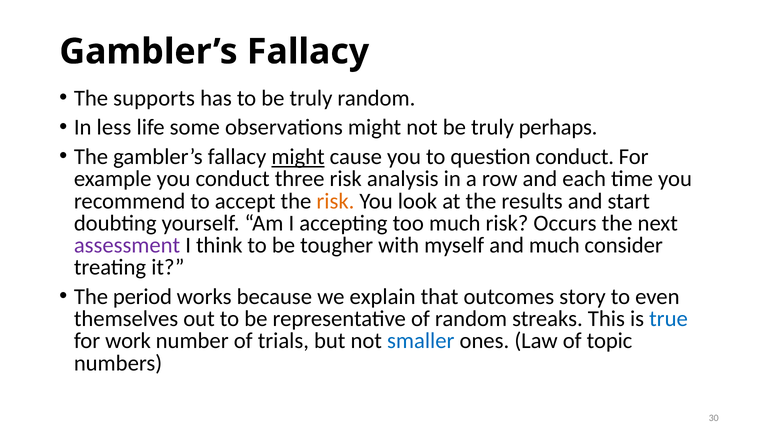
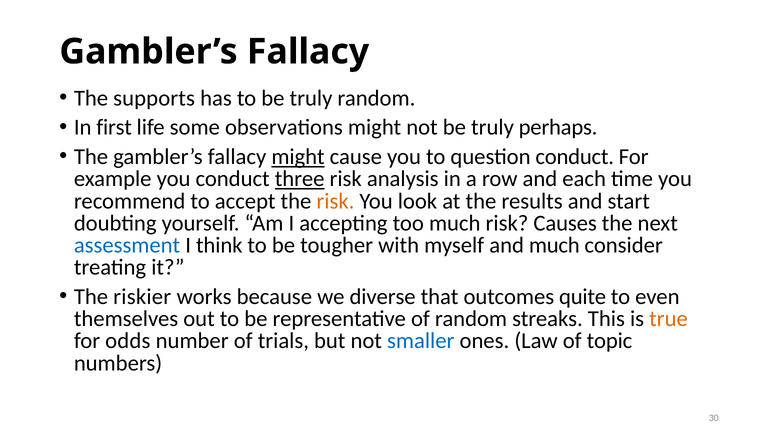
less: less -> first (114, 127)
three underline: none -> present (300, 179)
Occurs: Occurs -> Causes (565, 223)
assessment colour: purple -> blue (127, 245)
period: period -> riskier (142, 296)
explain: explain -> diverse (383, 296)
story: story -> quite (583, 296)
true colour: blue -> orange (668, 319)
work: work -> odds (128, 341)
